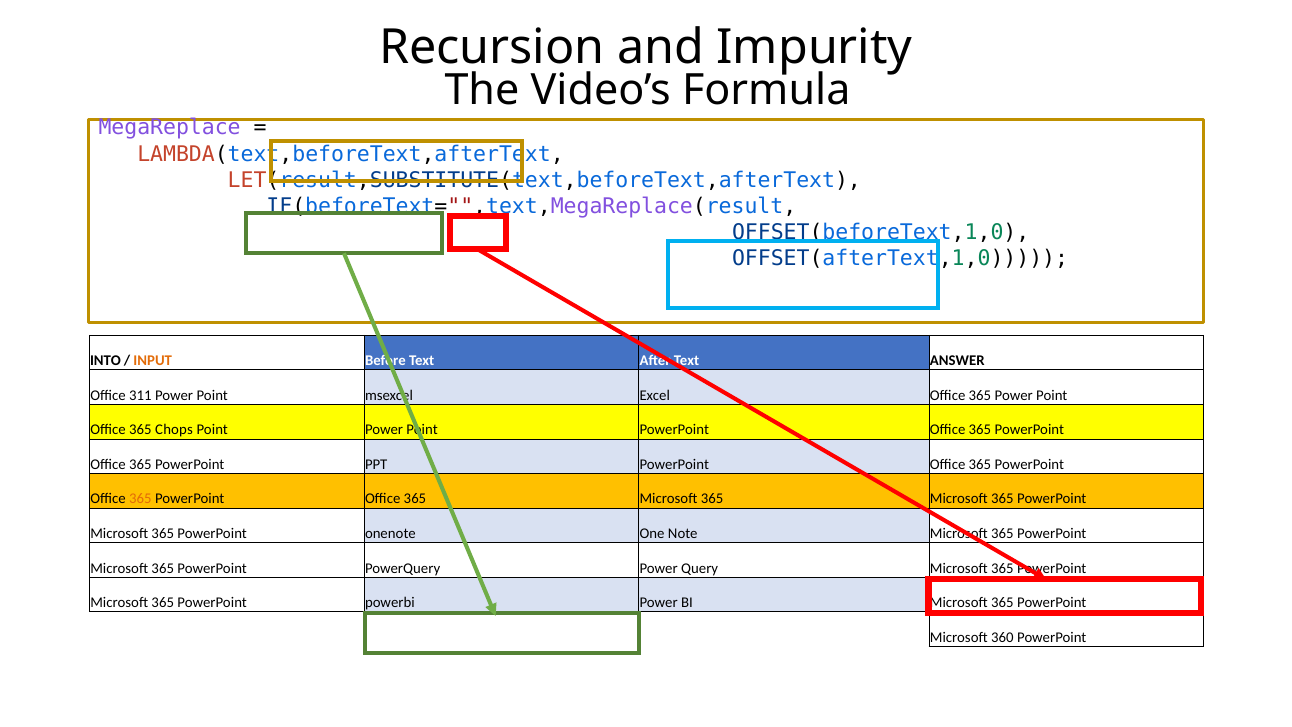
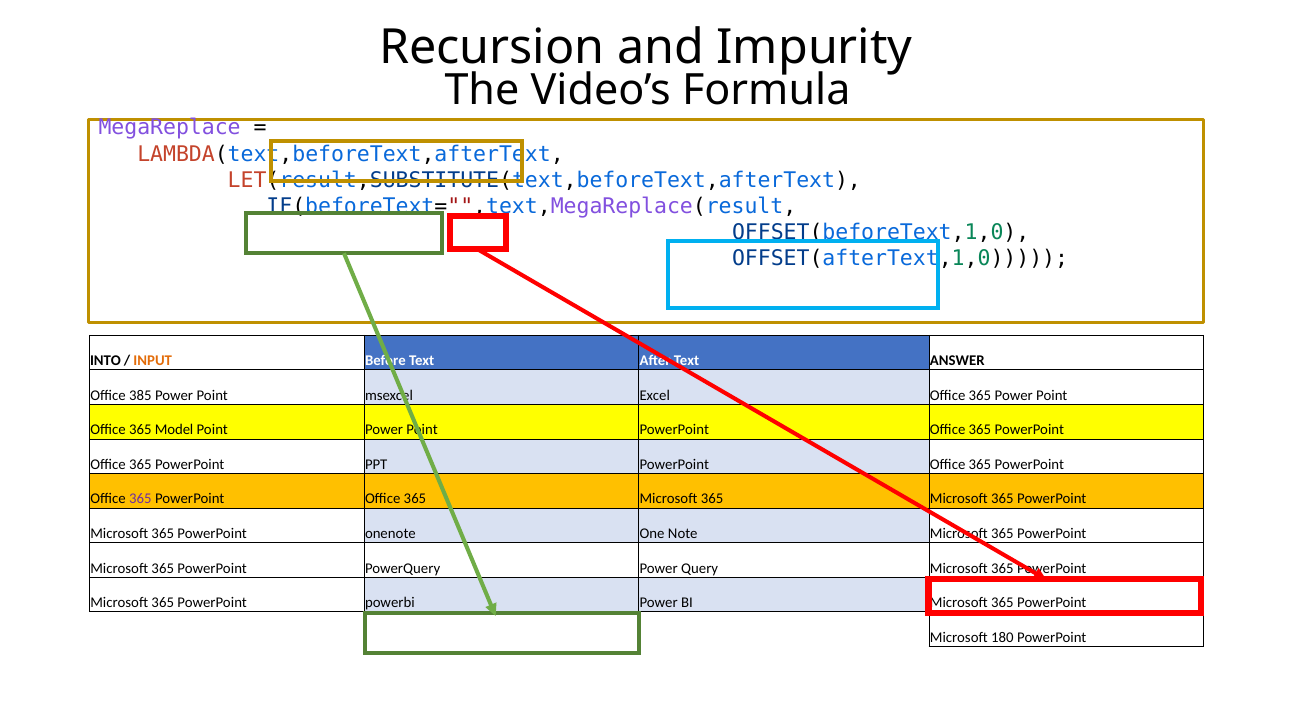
311: 311 -> 385 (140, 395)
Chops: Chops -> Model (174, 430)
365 colour: orange -> purple (140, 499)
360: 360 -> 180 (1002, 637)
